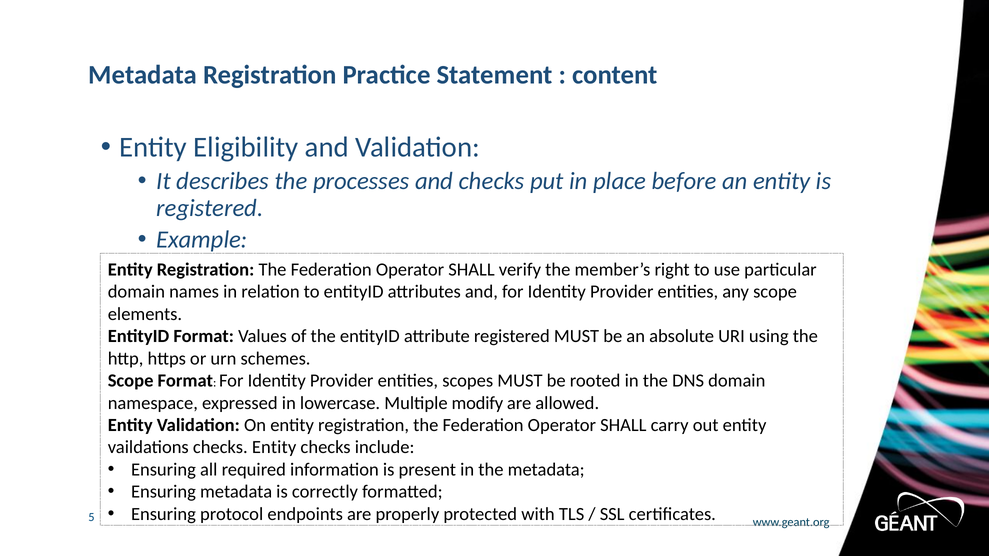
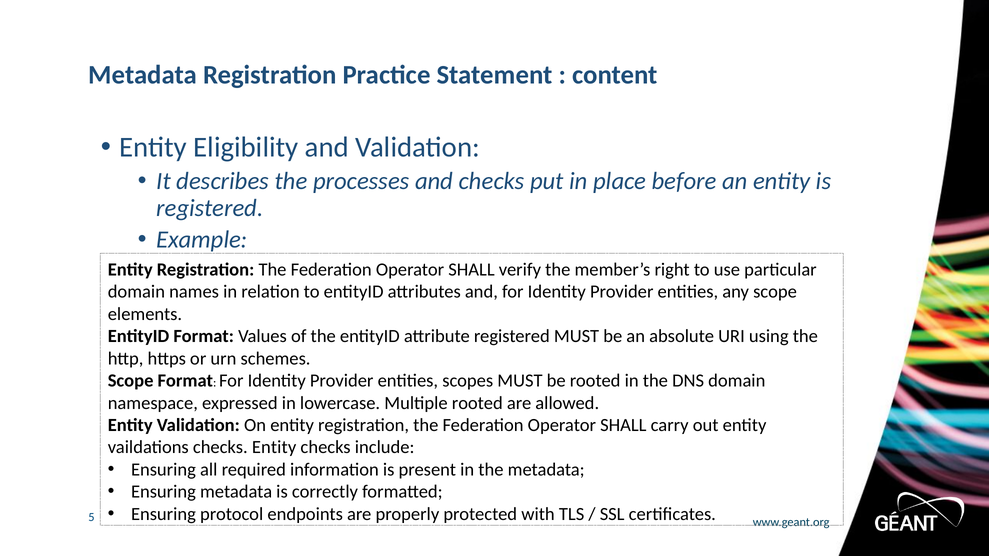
Multiple modify: modify -> rooted (477, 403)
